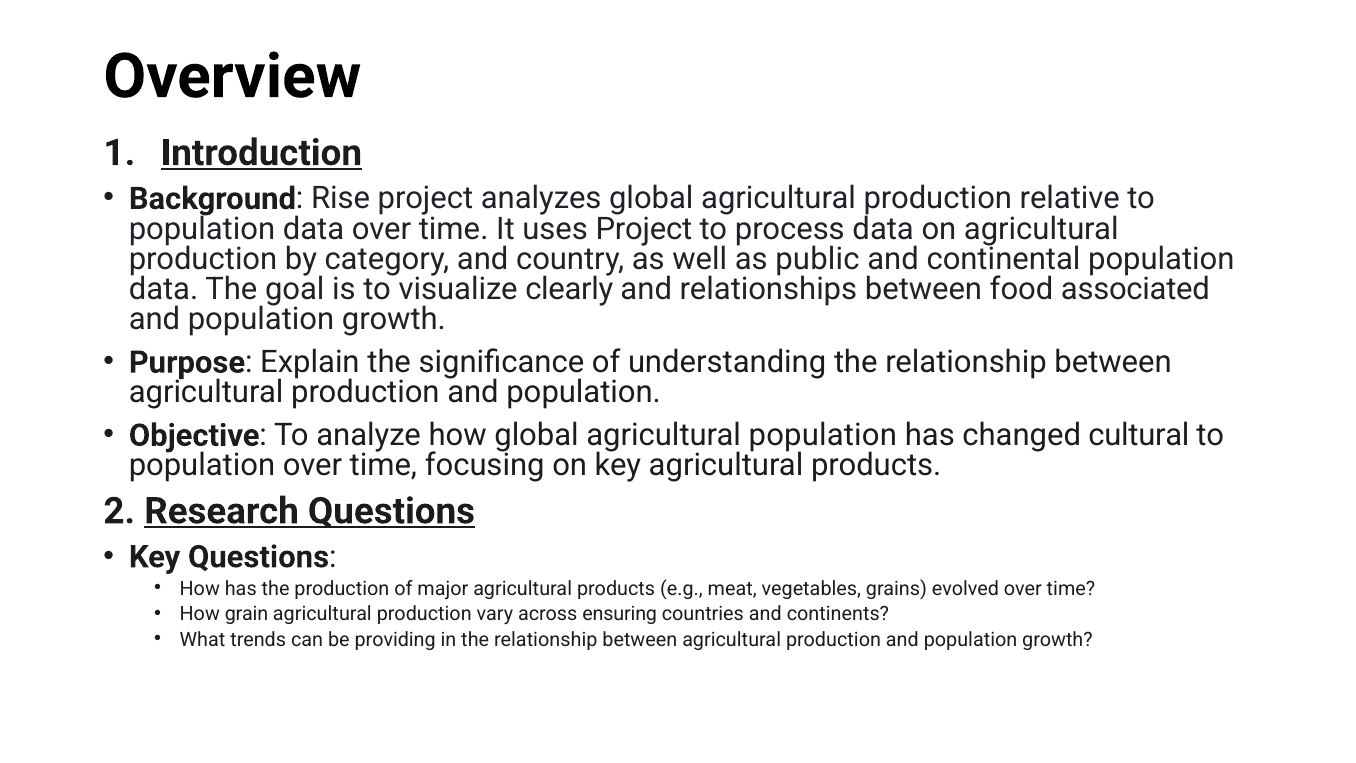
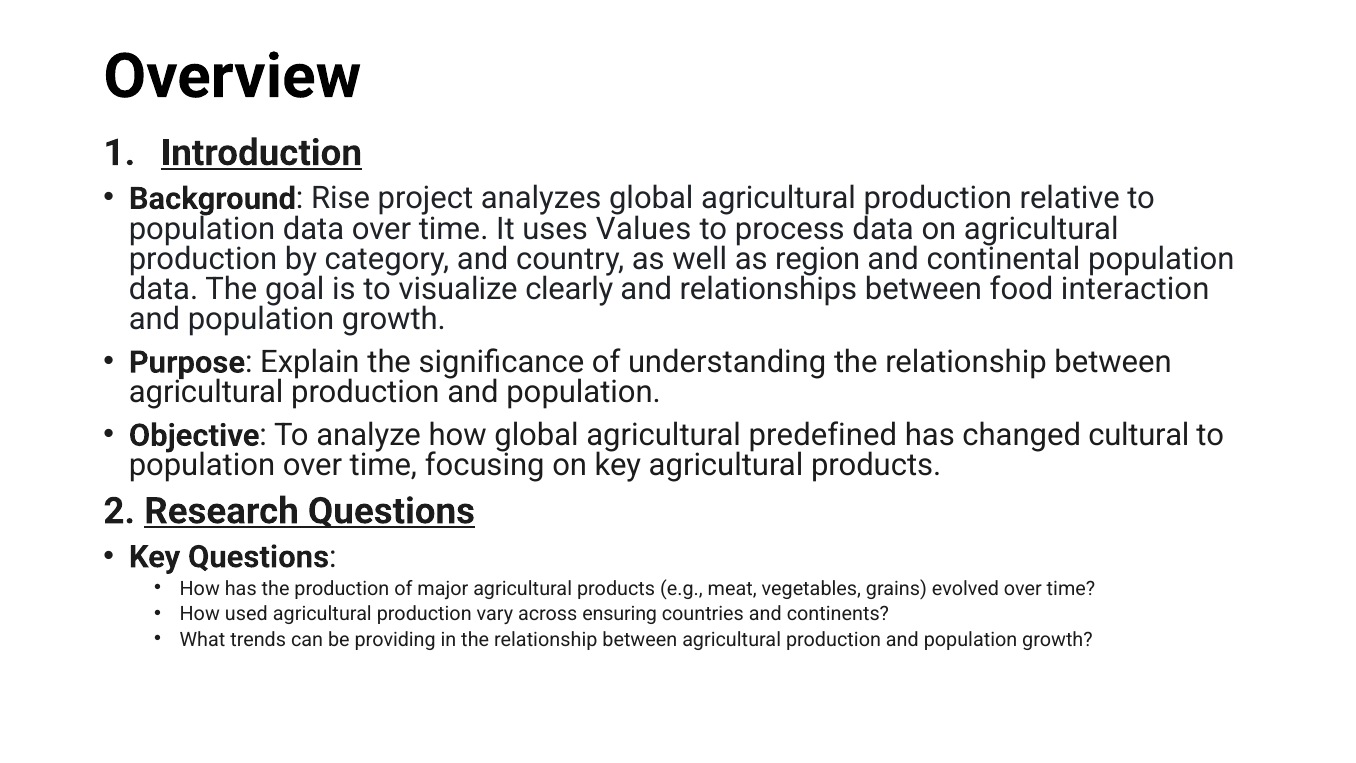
uses Project: Project -> Values (644, 229)
public: public -> region (818, 259)
associated: associated -> interaction (1135, 289)
agricultural population: population -> predefined (823, 435)
grain: grain -> used (246, 614)
